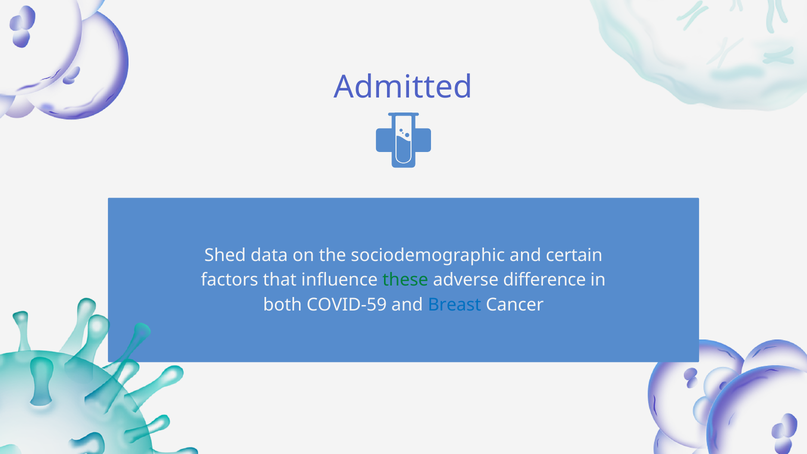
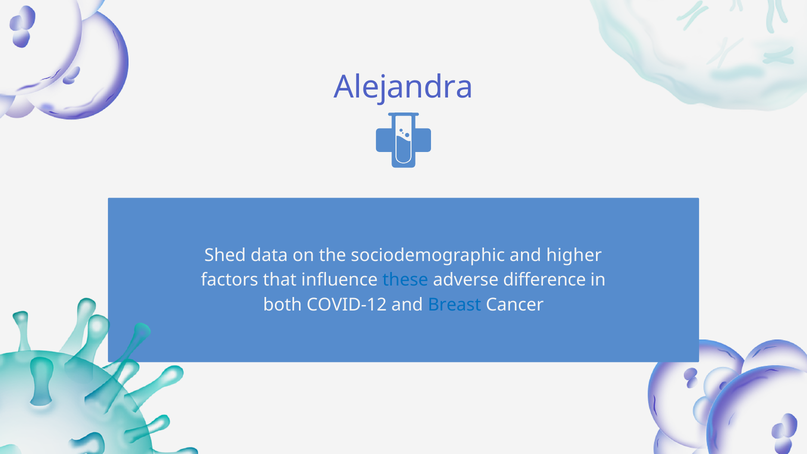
Admitted: Admitted -> Alejandra (404, 87)
certain: certain -> higher (574, 255)
these colour: green -> blue (405, 280)
COVID-59: COVID-59 -> COVID-12 (347, 305)
